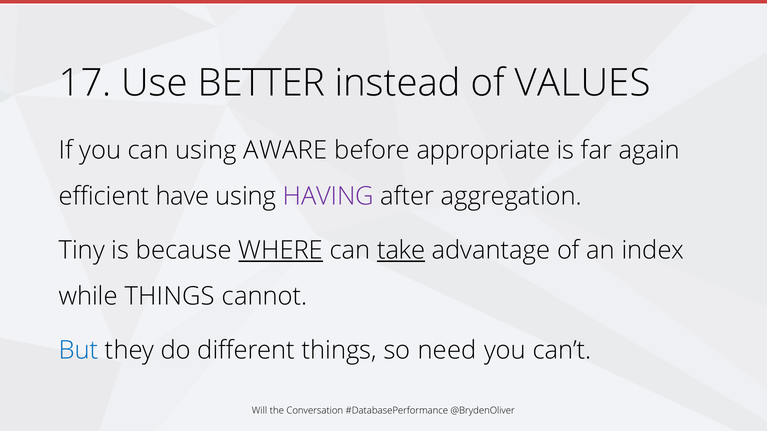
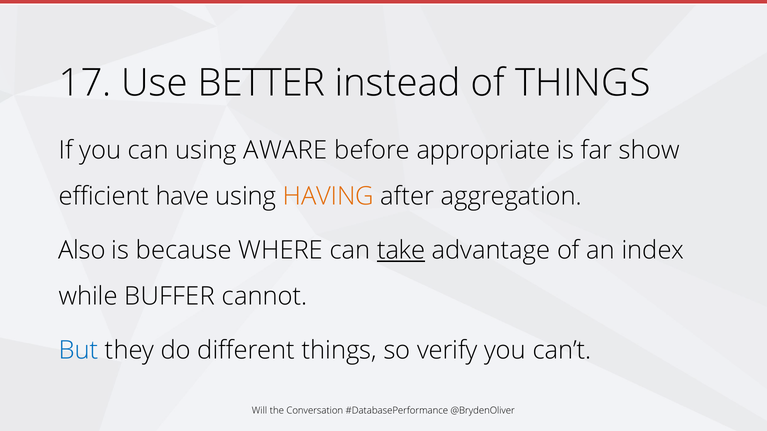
of VALUES: VALUES -> THINGS (583, 83)
again: again -> show (649, 150)
HAVING colour: purple -> orange (328, 196)
Tiny: Tiny -> Also (82, 250)
WHERE underline: present -> none (281, 250)
while THINGS: THINGS -> BUFFER (170, 297)
need: need -> verify (447, 351)
